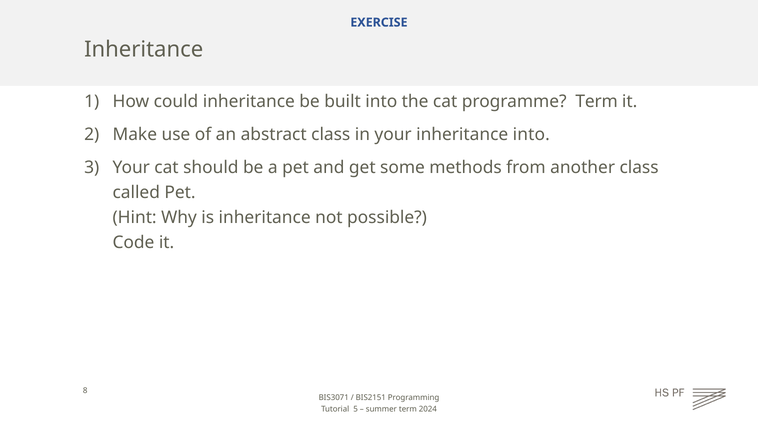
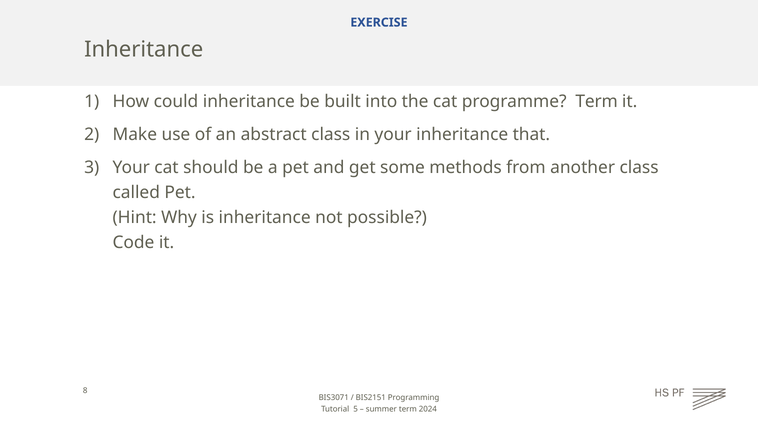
inheritance into: into -> that (531, 134)
